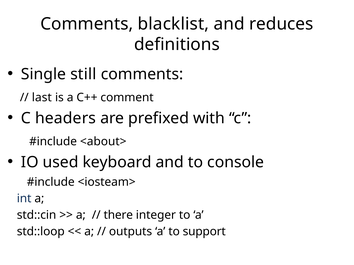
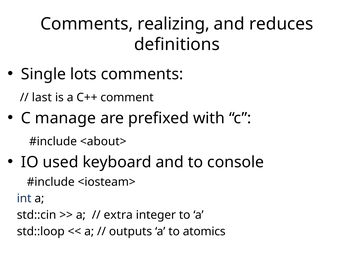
blacklist: blacklist -> realizing (174, 24)
still: still -> lots (83, 74)
headers: headers -> manage (66, 118)
there: there -> extra (118, 215)
support: support -> atomics (204, 232)
